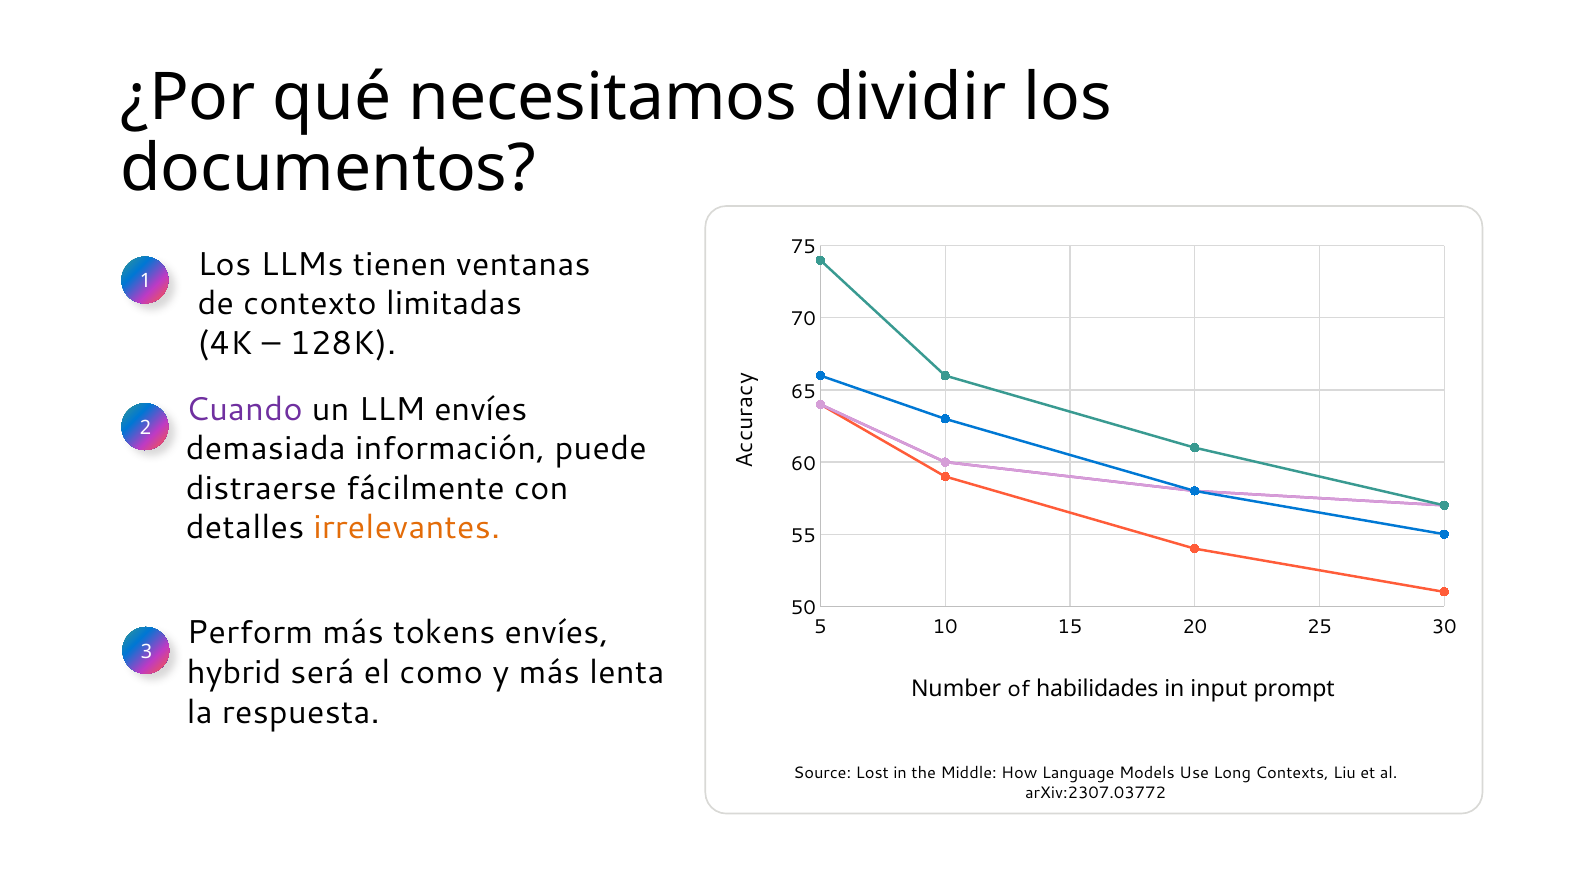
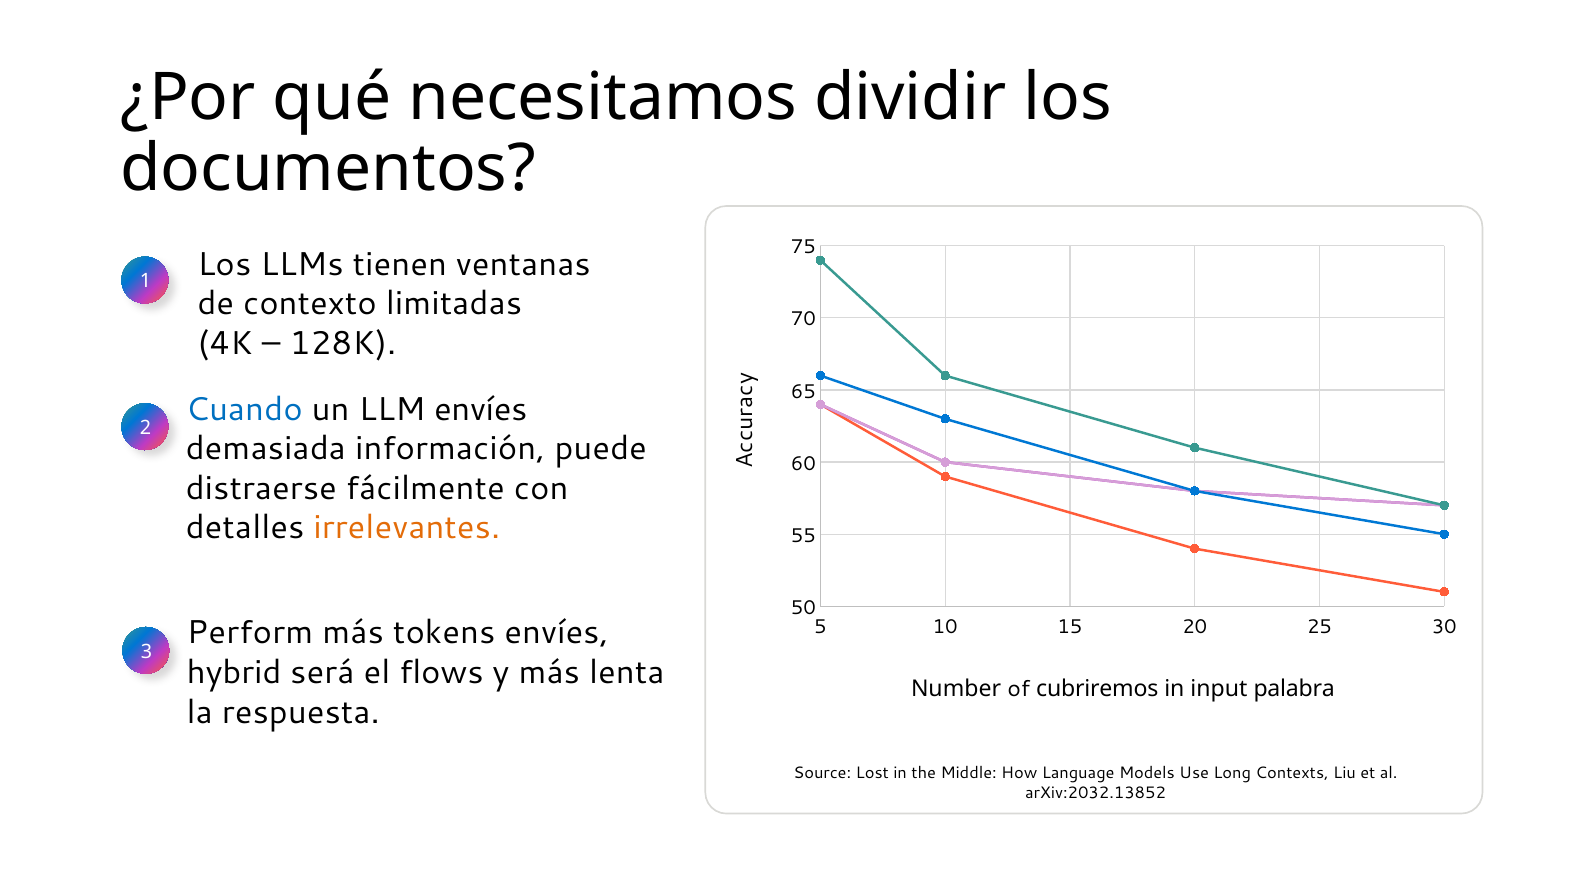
Cuando colour: purple -> blue (244, 409)
como: como -> flows (442, 672)
habilidades: habilidades -> cubriremos (1097, 689)
prompt: prompt -> palabra (1294, 689)
arXiv:2307.03772: arXiv:2307.03772 -> arXiv:2032.13852 (1096, 793)
